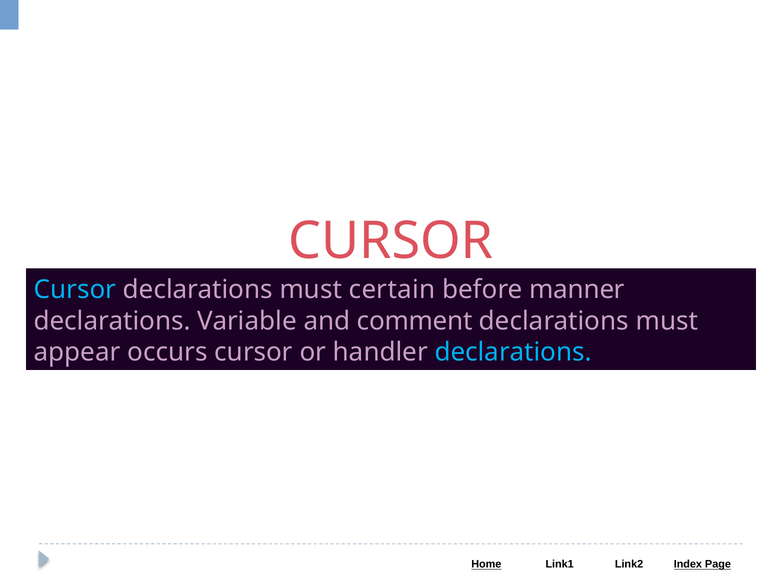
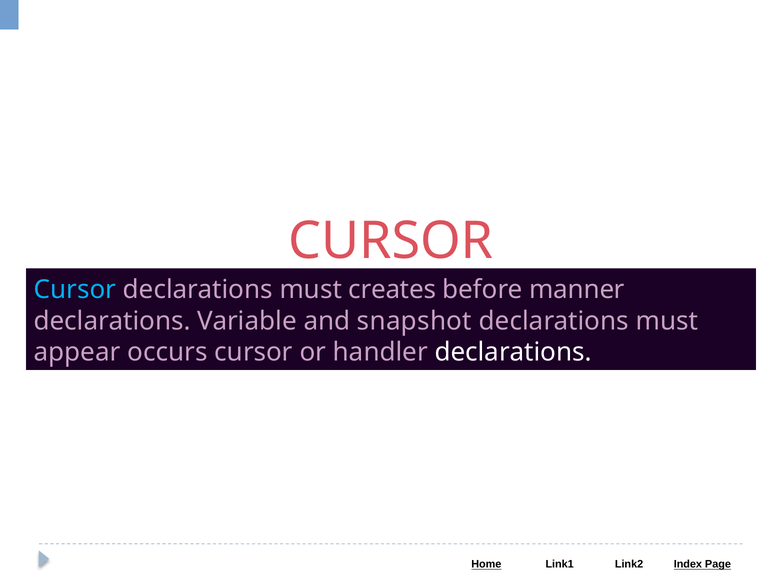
certain: certain -> creates (392, 289)
comment: comment -> snapshot (414, 321)
declarations colour: light blue -> white (513, 352)
